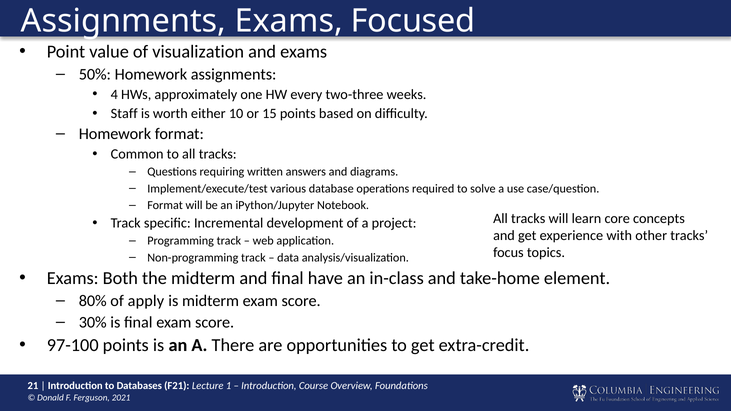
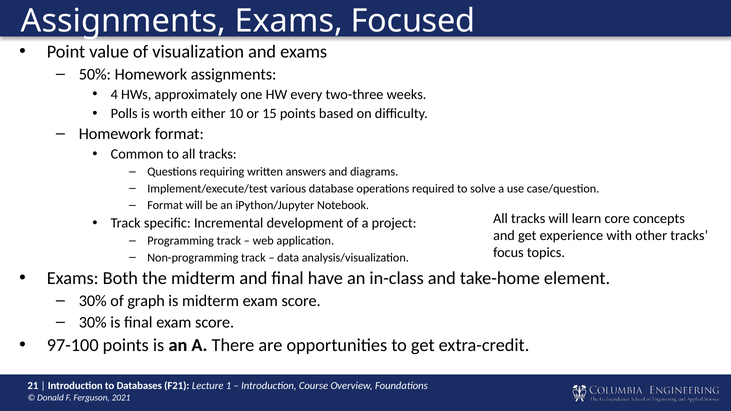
Staff: Staff -> Polls (124, 114)
80%: 80% -> 30% (93, 301)
apply: apply -> graph (146, 301)
